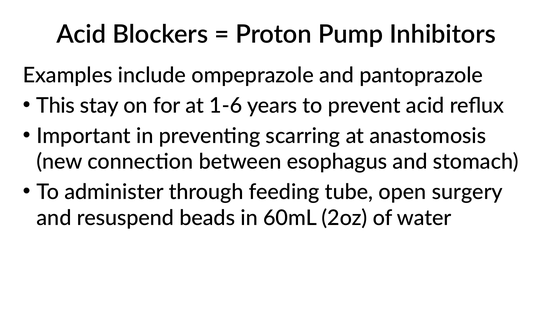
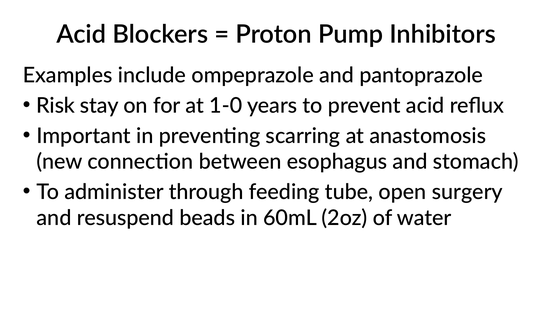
This: This -> Risk (56, 106)
1-6: 1-6 -> 1-0 (226, 106)
